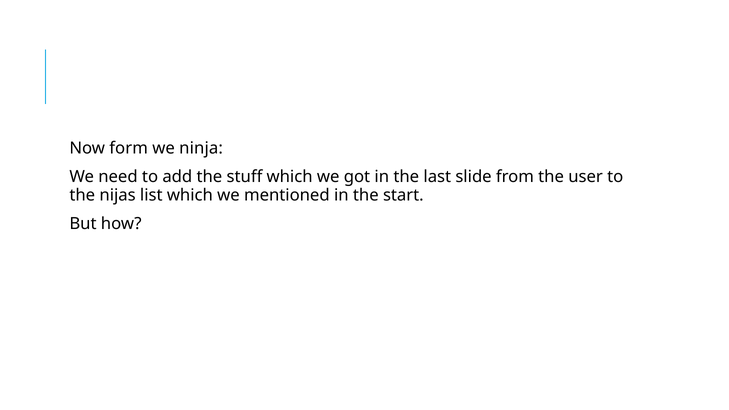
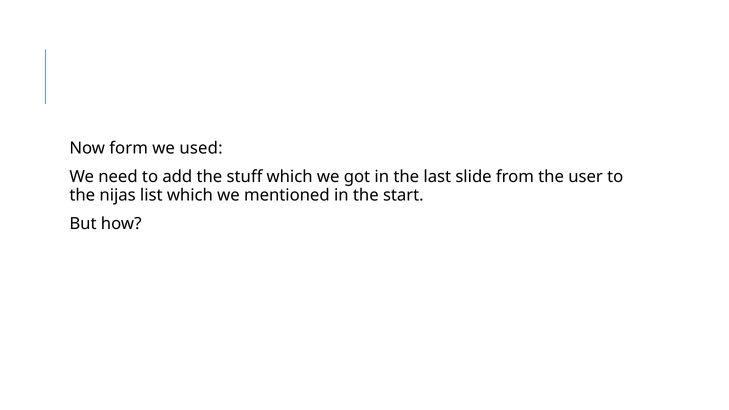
ninja: ninja -> used (201, 148)
